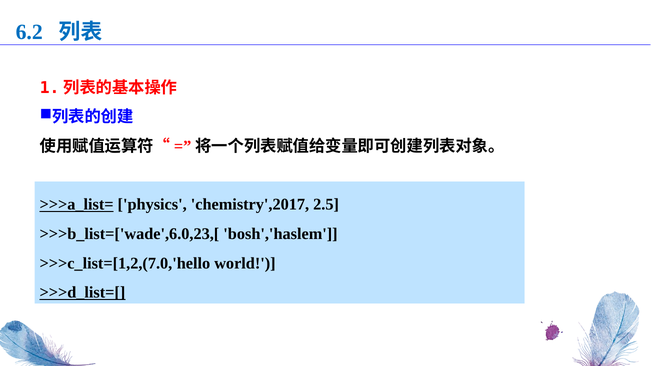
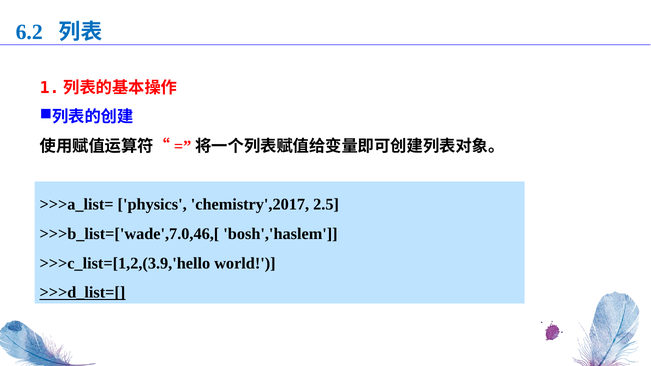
>>>a_list= underline: present -> none (77, 205)
>>>b_list=['wade',6.0,23,[: >>>b_list=['wade',6.0,23,[ -> >>>b_list=['wade',7.0,46,[ (129, 234)
>>>c_list=[1,2,(7.0,'hello: >>>c_list=[1,2,(7.0,'hello -> >>>c_list=[1,2,(3.9,'hello (125, 263)
